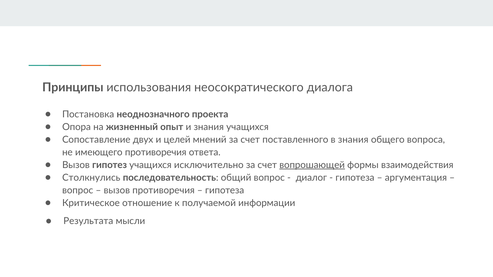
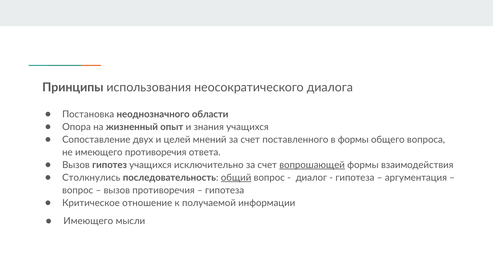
проекта: проекта -> области (210, 114)
в знания: знания -> формы (353, 140)
общий underline: none -> present (236, 178)
Результата: Результата -> Имеющего (88, 221)
